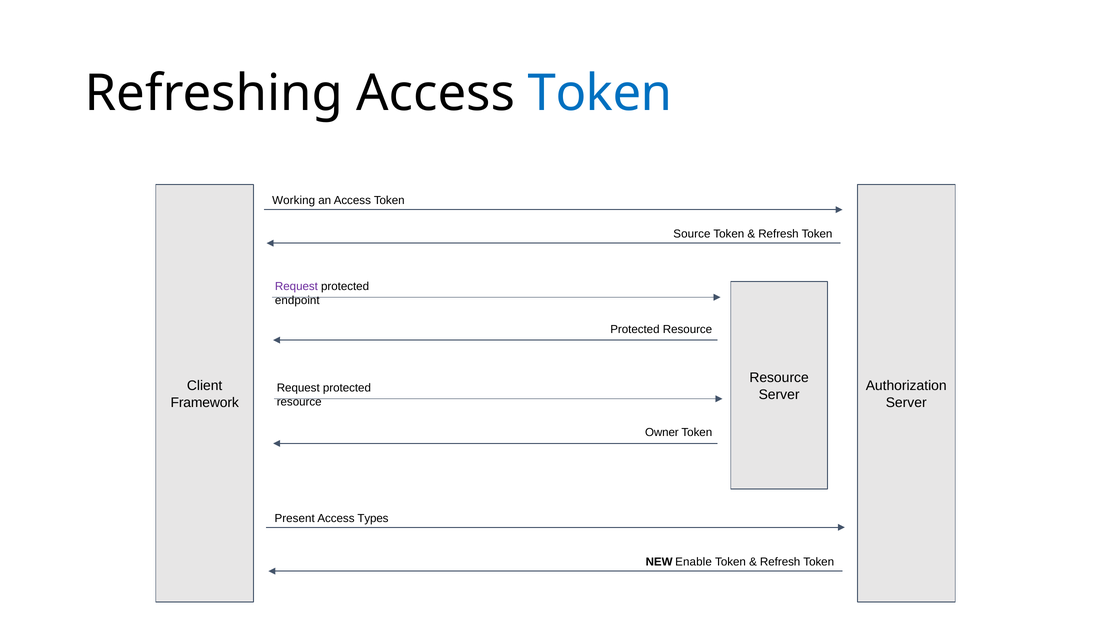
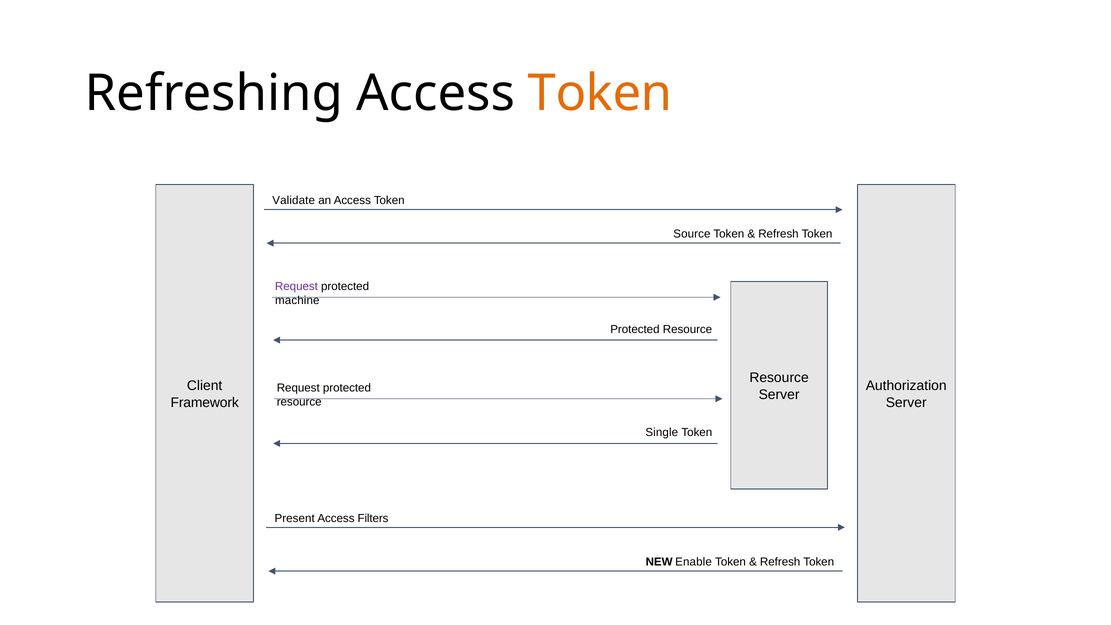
Token colour: blue -> orange (600, 93)
Working: Working -> Validate (294, 201)
endpoint: endpoint -> machine (297, 300)
Owner: Owner -> Single (662, 433)
Types: Types -> Filters (373, 518)
